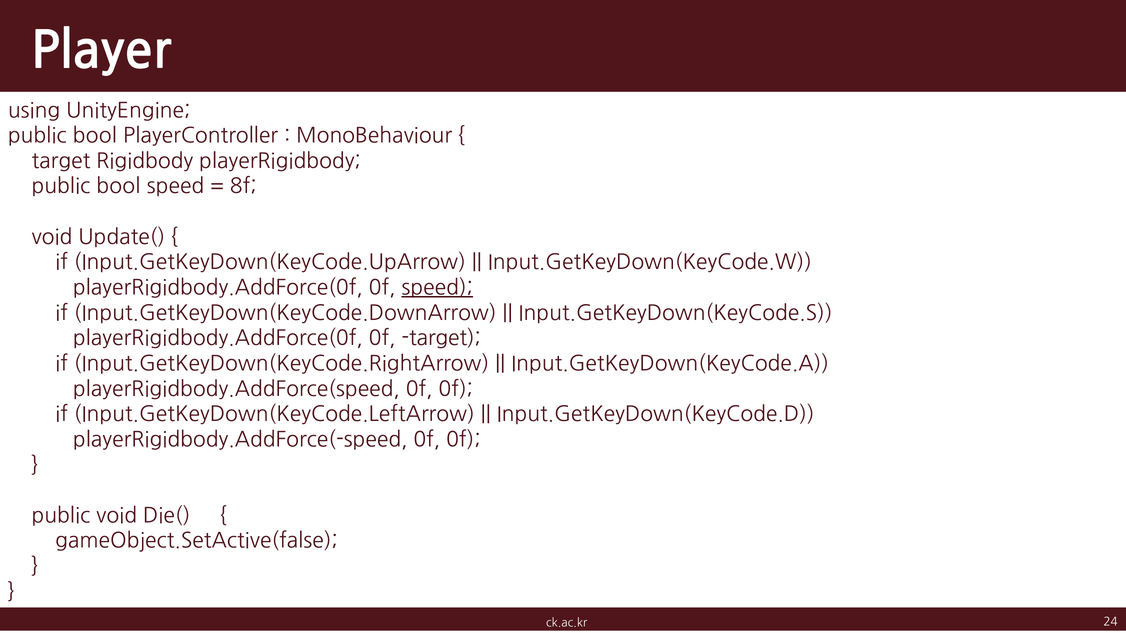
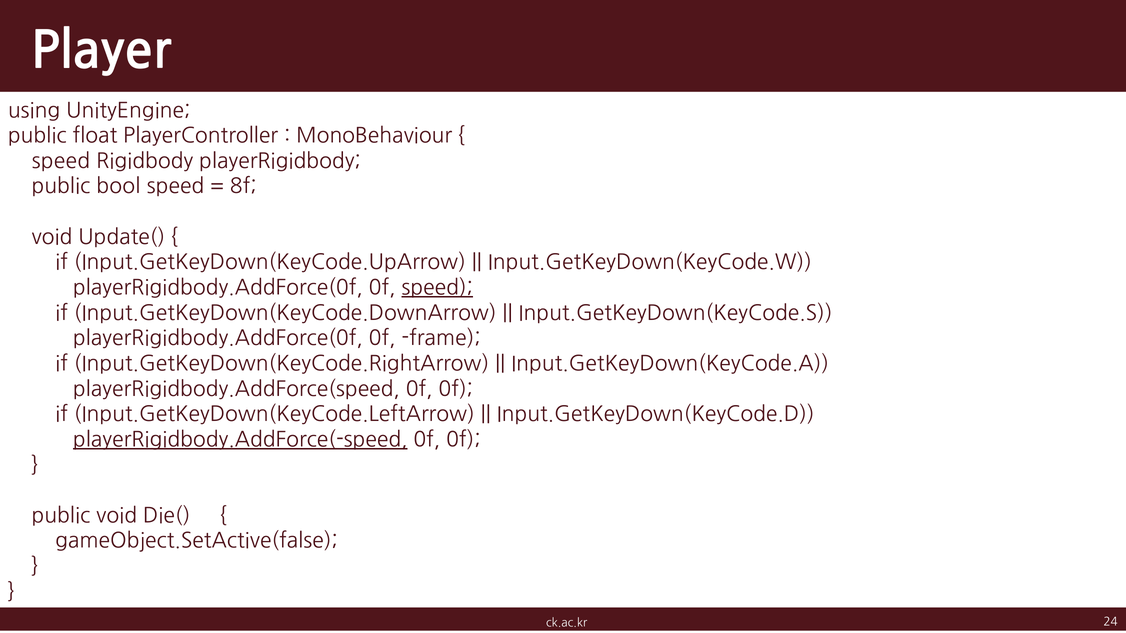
bool: bool -> float (95, 136)
target: target -> speed (61, 161)
0f target: target -> frame (441, 339)
playerRigidbody.AddForce(-speed underline: none -> present (240, 440)
